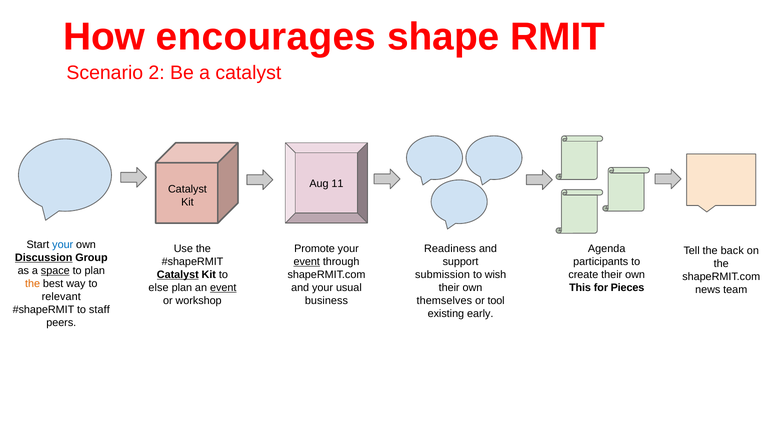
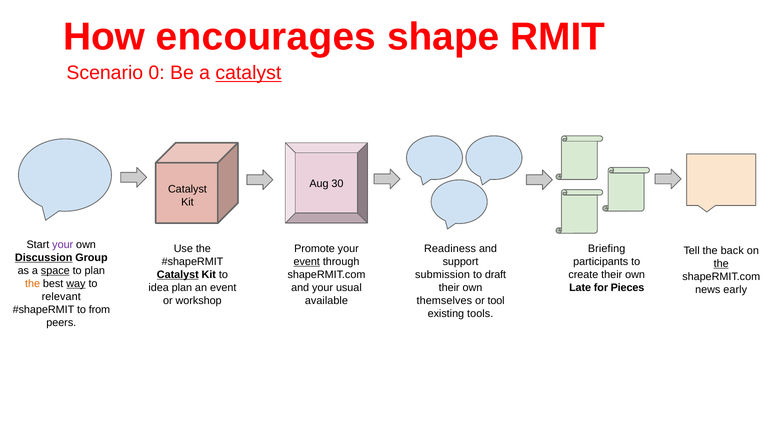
2: 2 -> 0 (157, 73)
catalyst underline: none -> present (248, 73)
11: 11 -> 30 (337, 184)
your colour: blue -> purple (63, 244)
Agenda: Agenda -> Briefing (607, 248)
the underline: none -> present (721, 263)
wish: wish -> draft (496, 274)
way underline: none -> present (76, 283)
else: else -> idea (159, 287)
event underline: present -> none (223, 287)
This: This -> Late (580, 287)
team: team -> early (735, 289)
business: business -> available (326, 300)
staff: staff -> from (99, 309)
early: early -> tools (480, 313)
